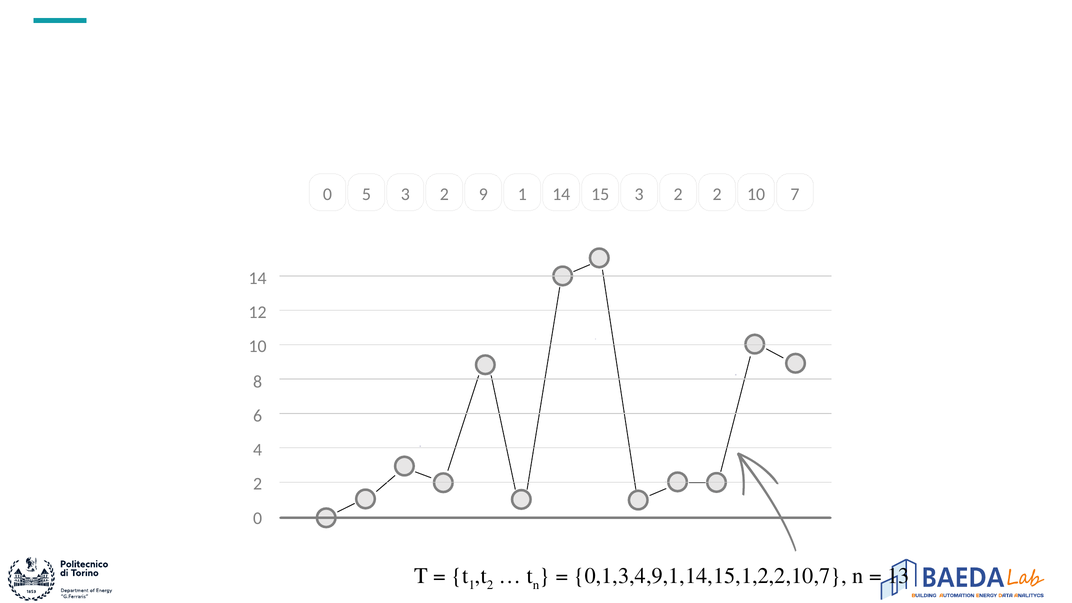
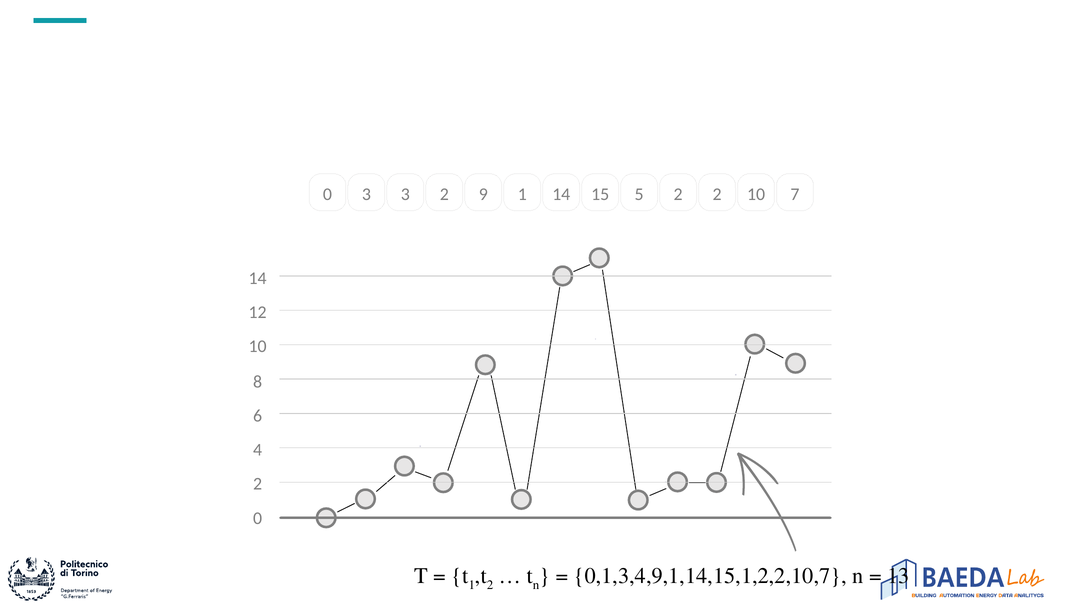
0 5: 5 -> 3 (366, 194)
14 3: 3 -> 5 (639, 194)
